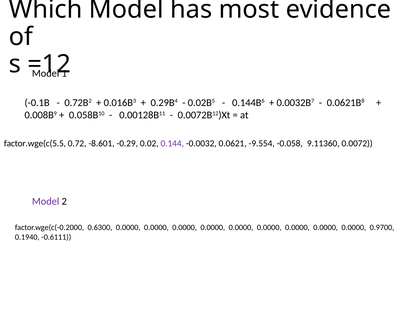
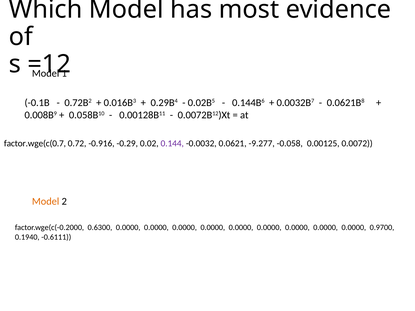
factor.wge(c(5.5: factor.wge(c(5.5 -> factor.wge(c(0.7 (35, 144)
-8.601: -8.601 -> -0.916 (101, 144)
-9.554: -9.554 -> -9.277 (262, 144)
9.11360: 9.11360 -> 0.00125 (323, 144)
Model colour: purple -> orange (46, 202)
